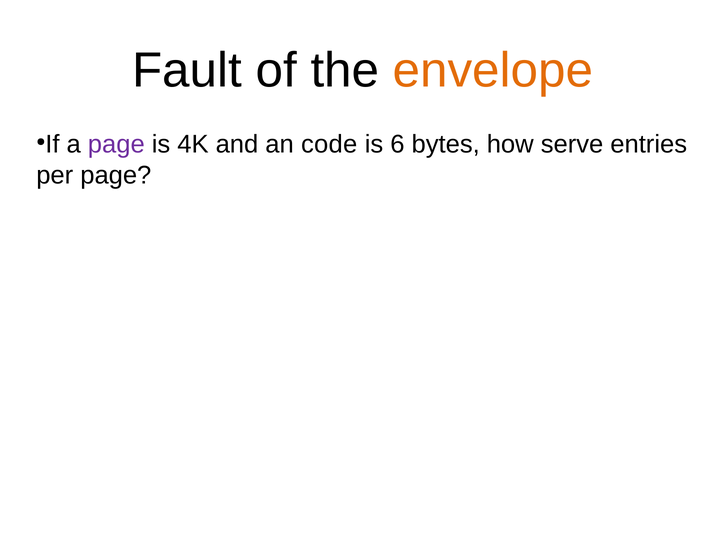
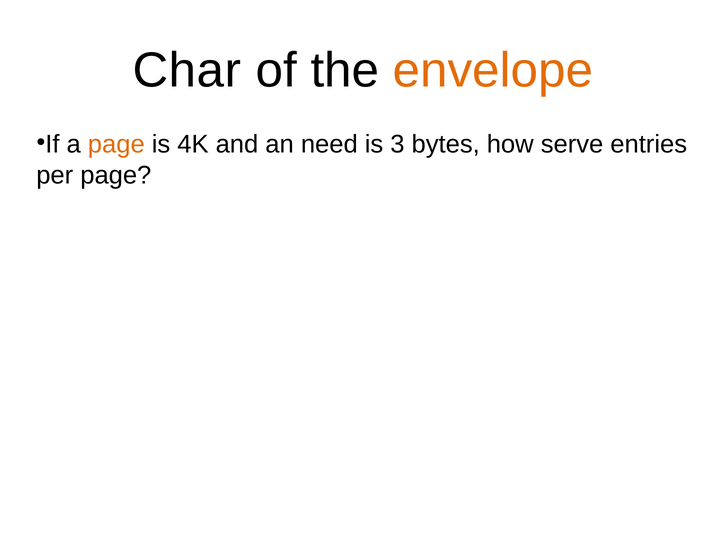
Fault: Fault -> Char (187, 71)
page colour: purple -> orange (116, 145)
code: code -> need (329, 145)
6: 6 -> 3 (397, 145)
